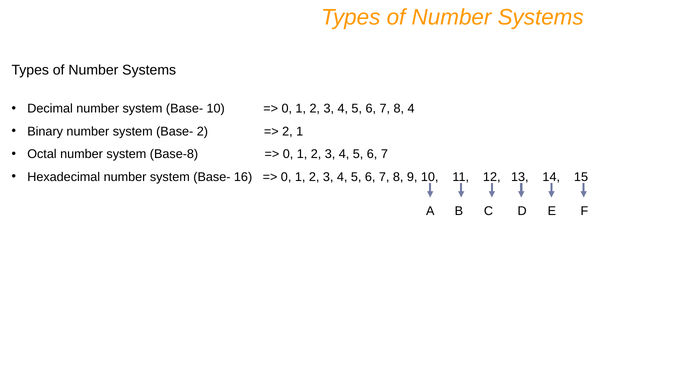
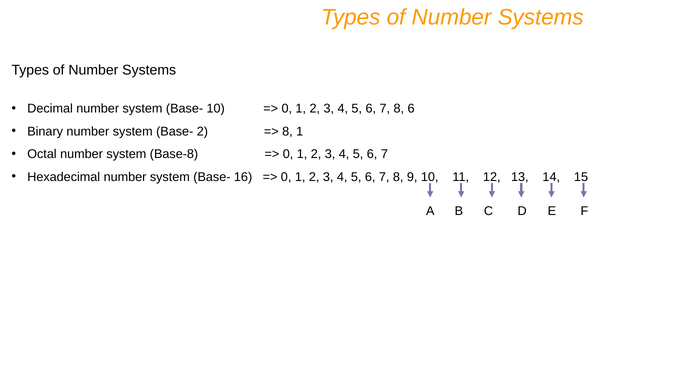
8 4: 4 -> 6 (411, 109)
2: 2 -> 8 (287, 131)
